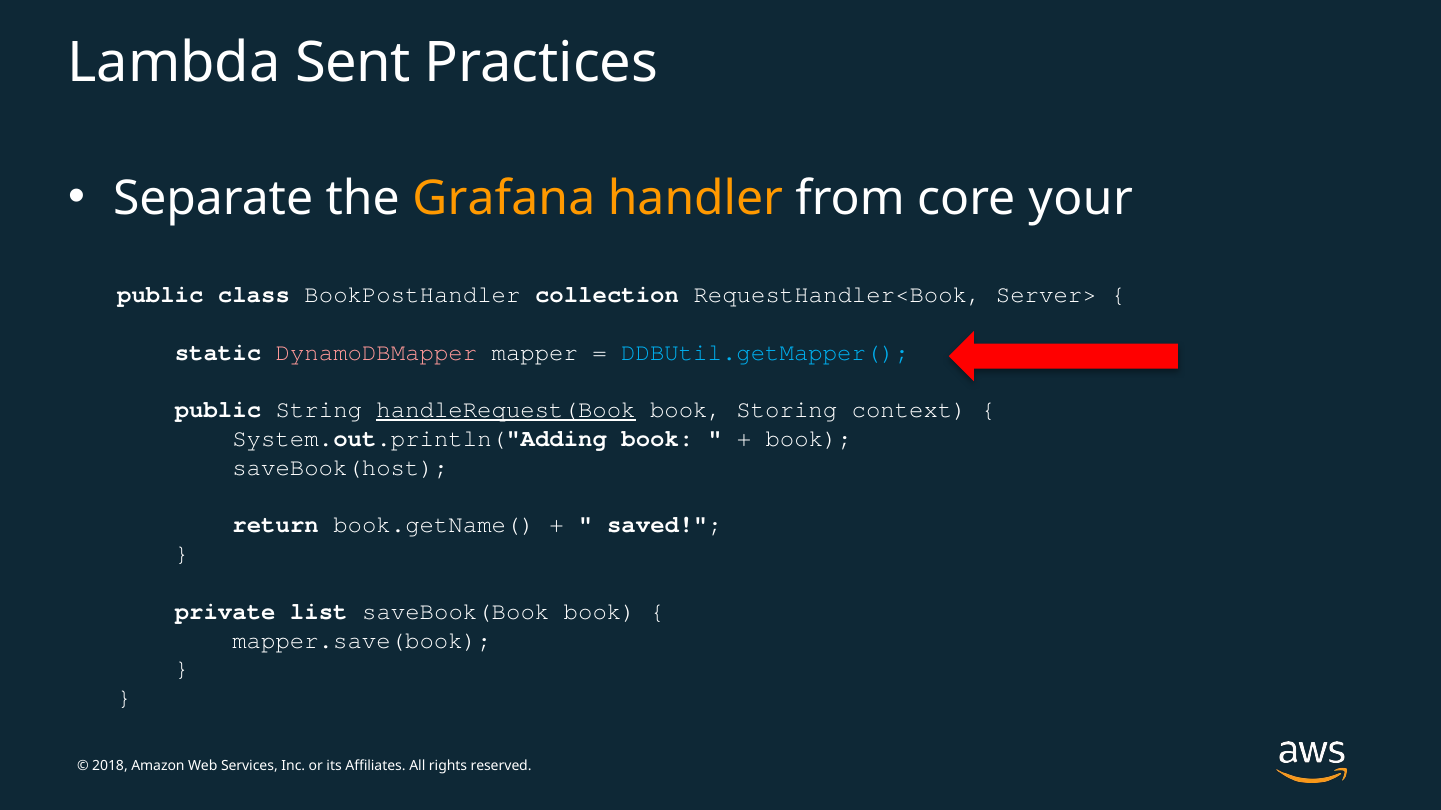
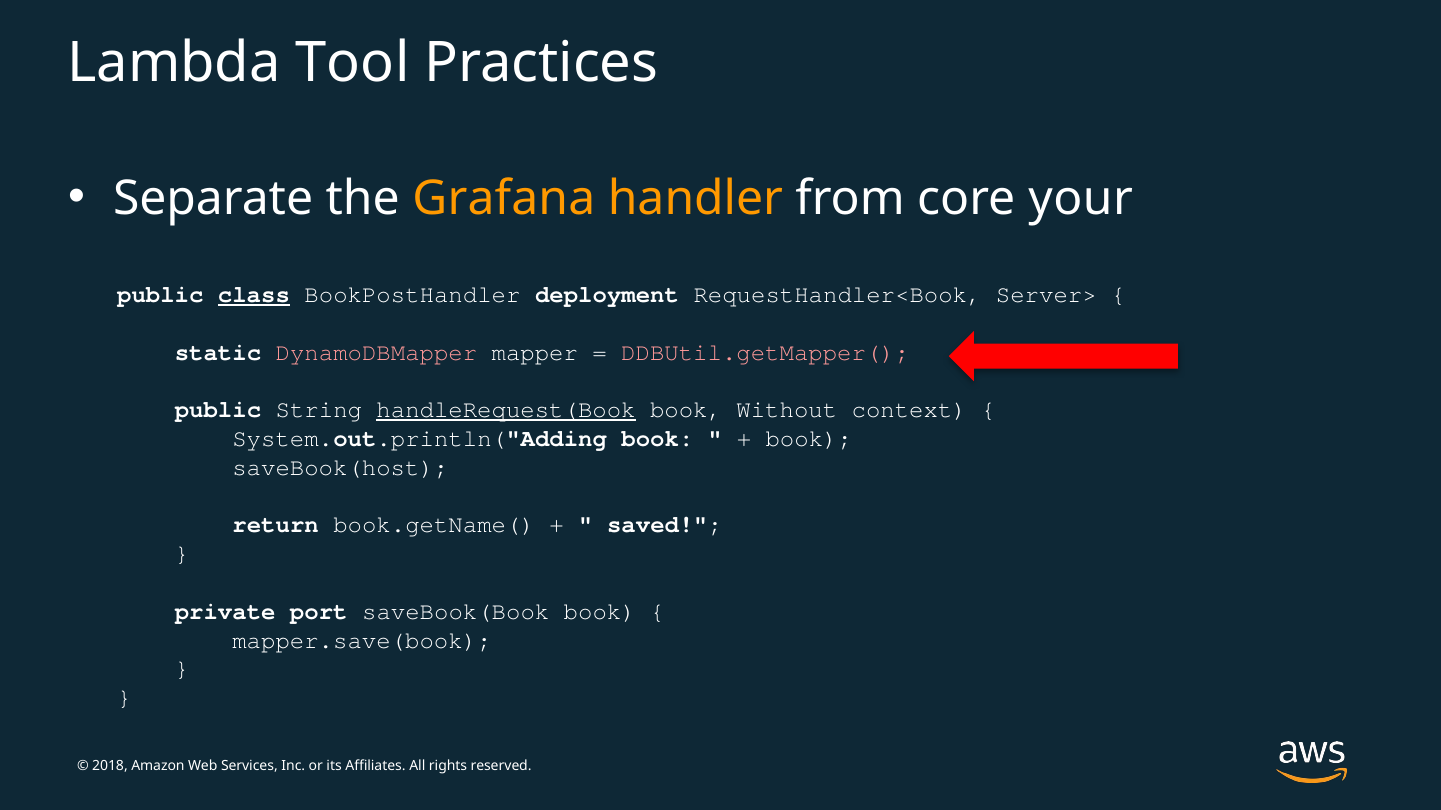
Sent: Sent -> Tool (352, 63)
class underline: none -> present (254, 295)
collection: collection -> deployment (607, 295)
DDBUtil.getMapper( colour: light blue -> pink (765, 353)
Storing: Storing -> Without (787, 410)
list: list -> port (319, 612)
